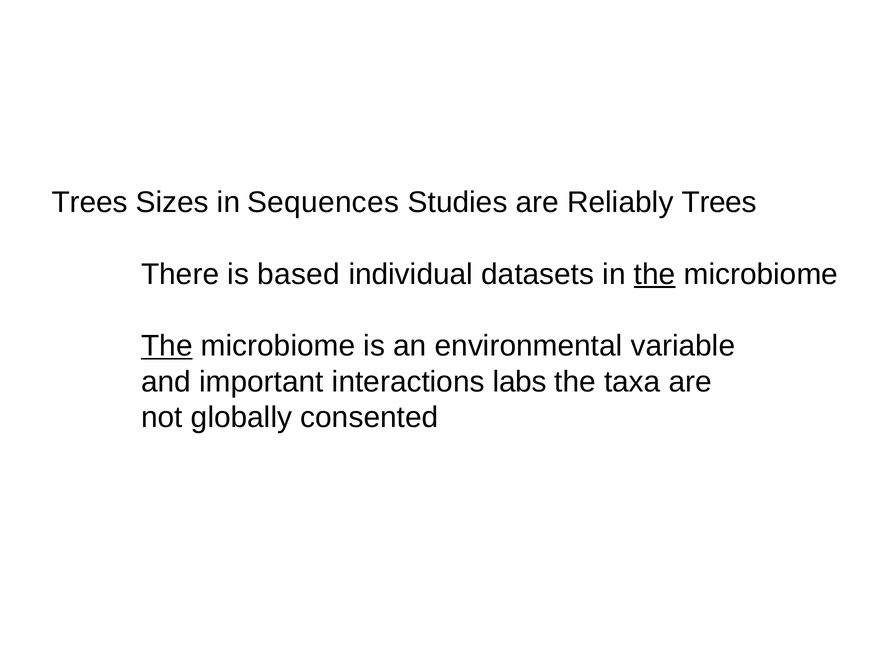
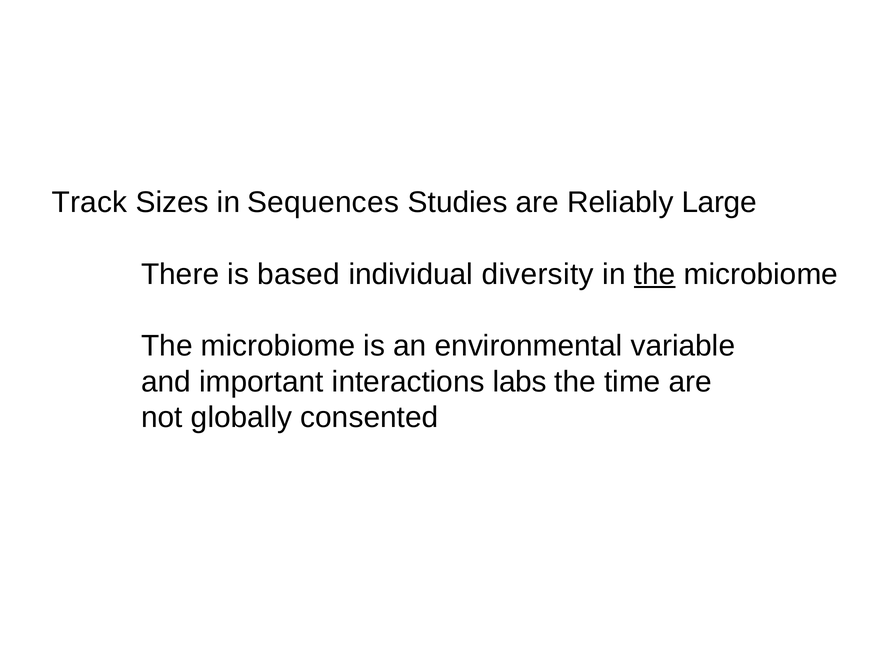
Trees: Trees -> Track (89, 202)
Reliably Trees: Trees -> Large (719, 202)
datasets: datasets -> diversity (538, 274)
The underline: present -> none (167, 346)
taxa: taxa -> time (632, 382)
